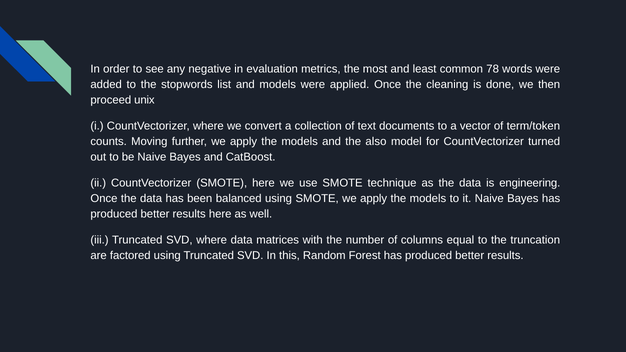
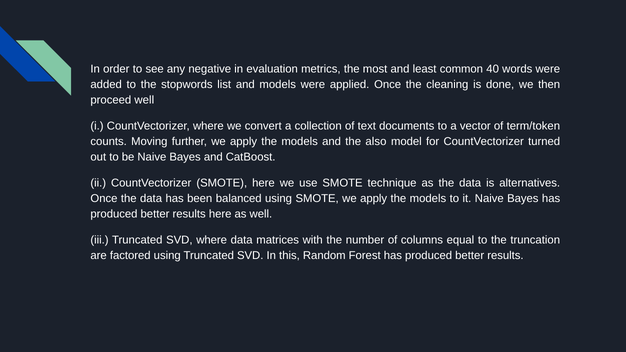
78: 78 -> 40 (493, 69)
proceed unix: unix -> well (144, 100)
engineering: engineering -> alternatives (530, 183)
